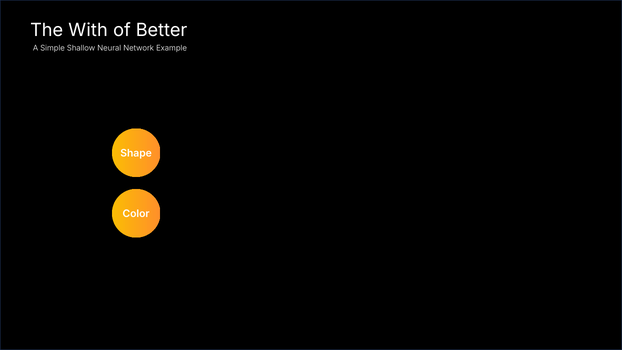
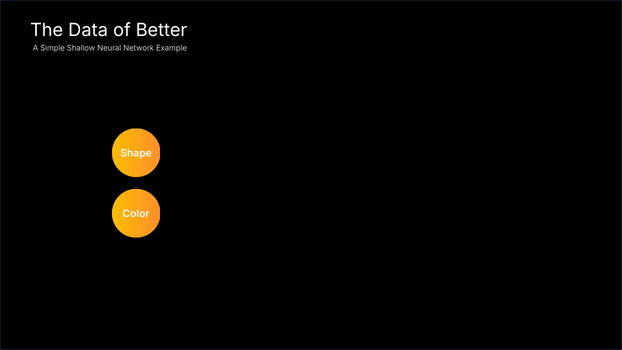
With: With -> Data (88, 30)
